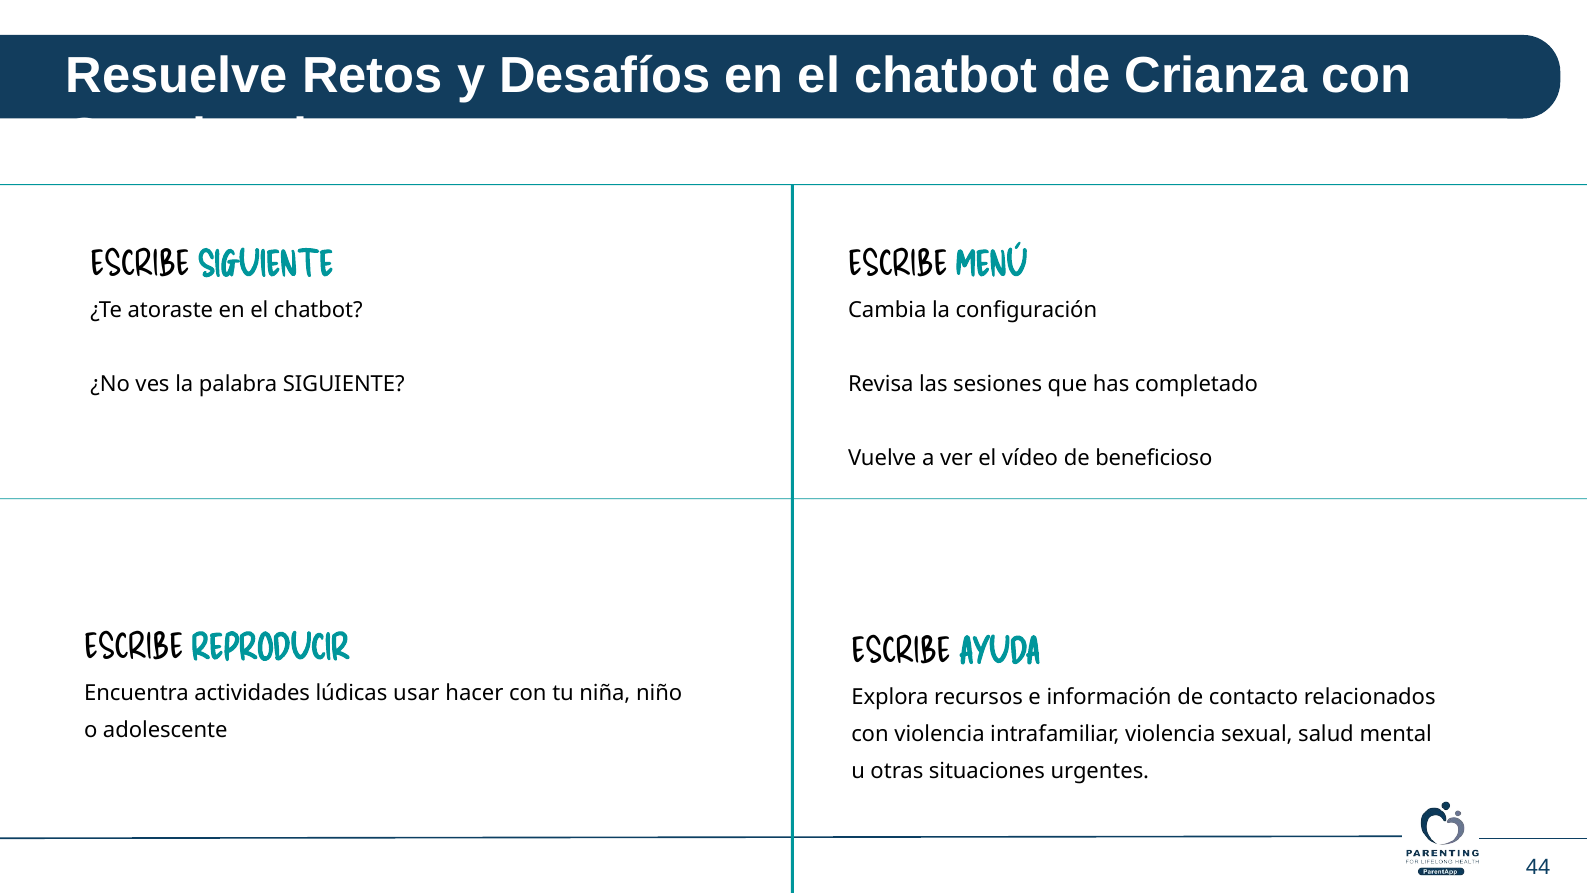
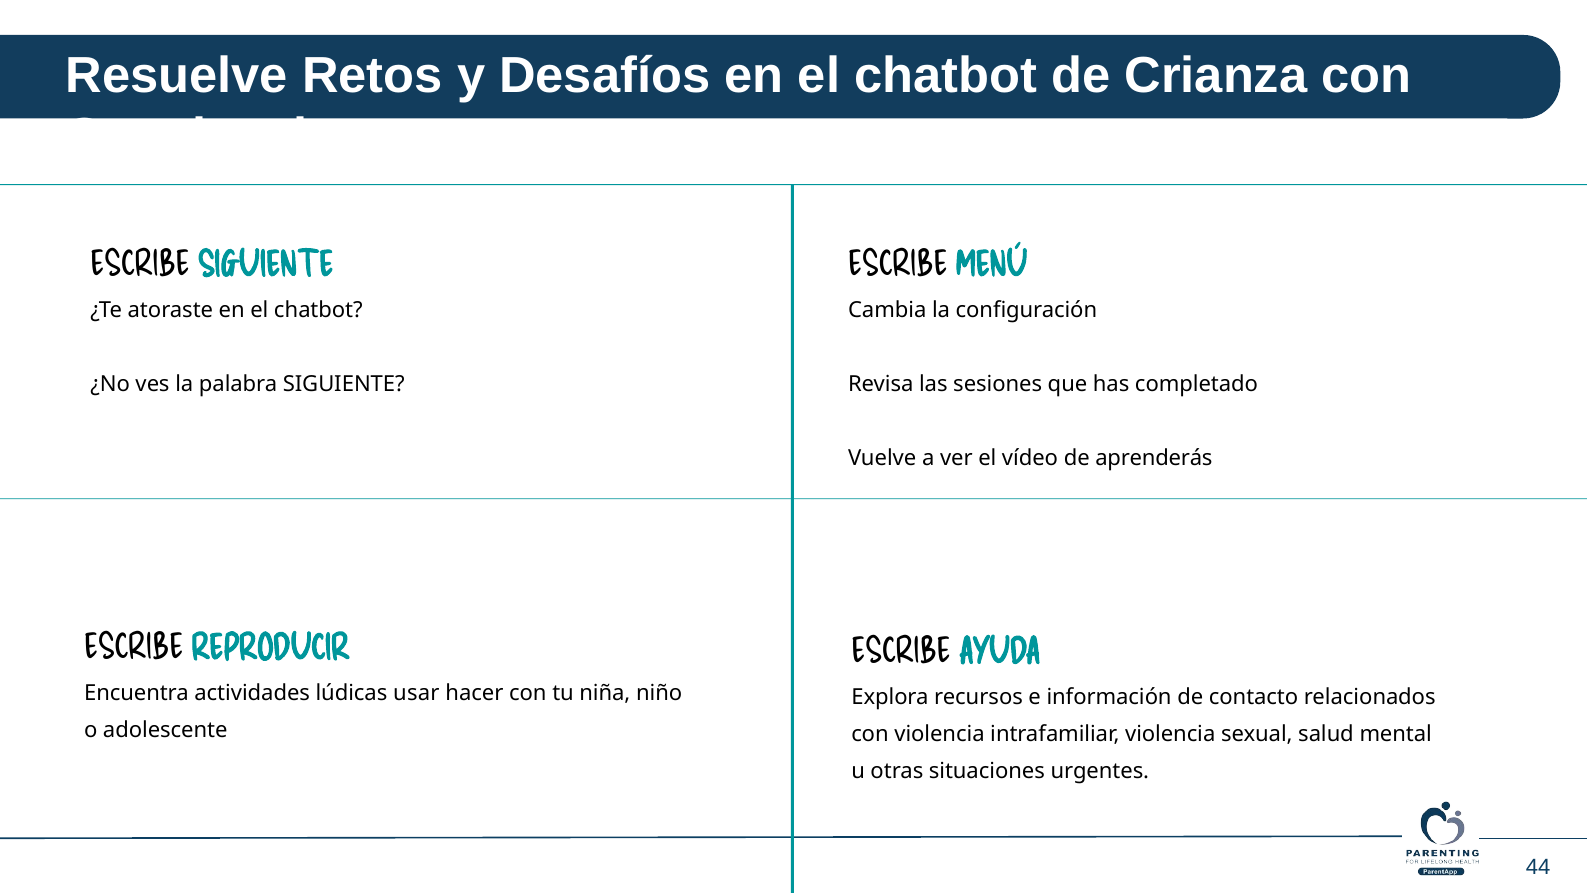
beneficioso: beneficioso -> aprenderás (1154, 458)
